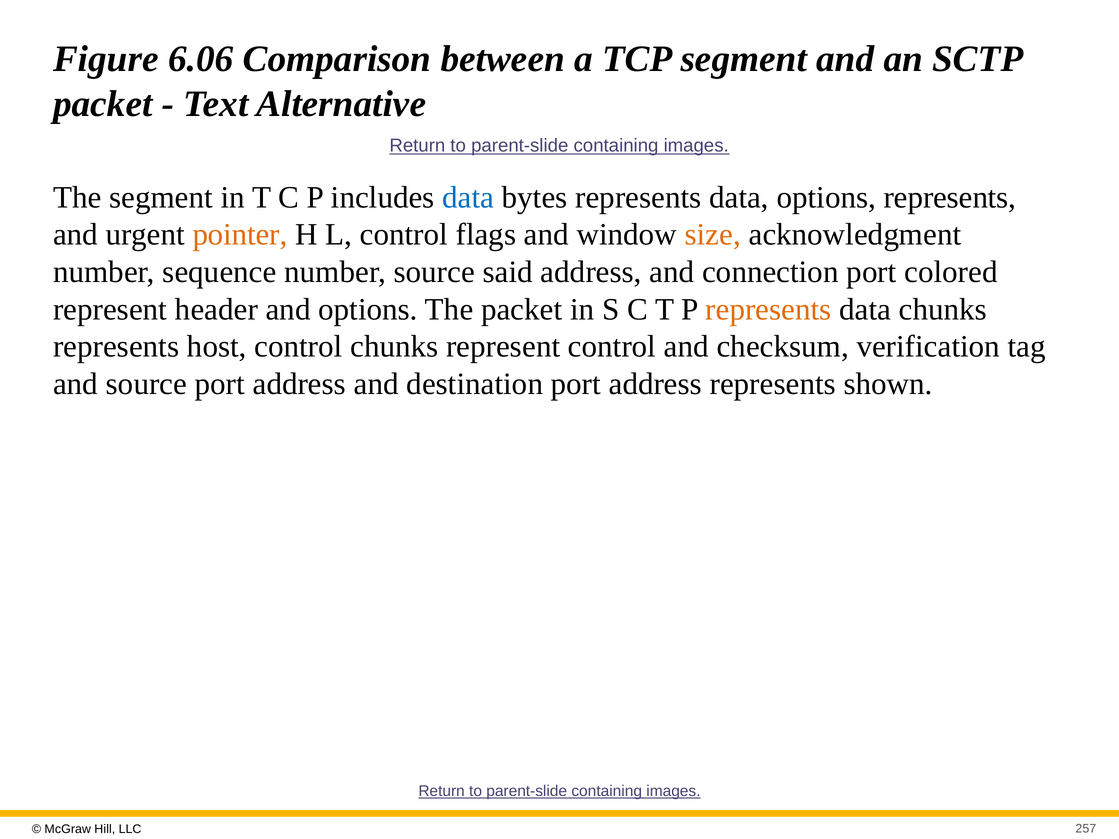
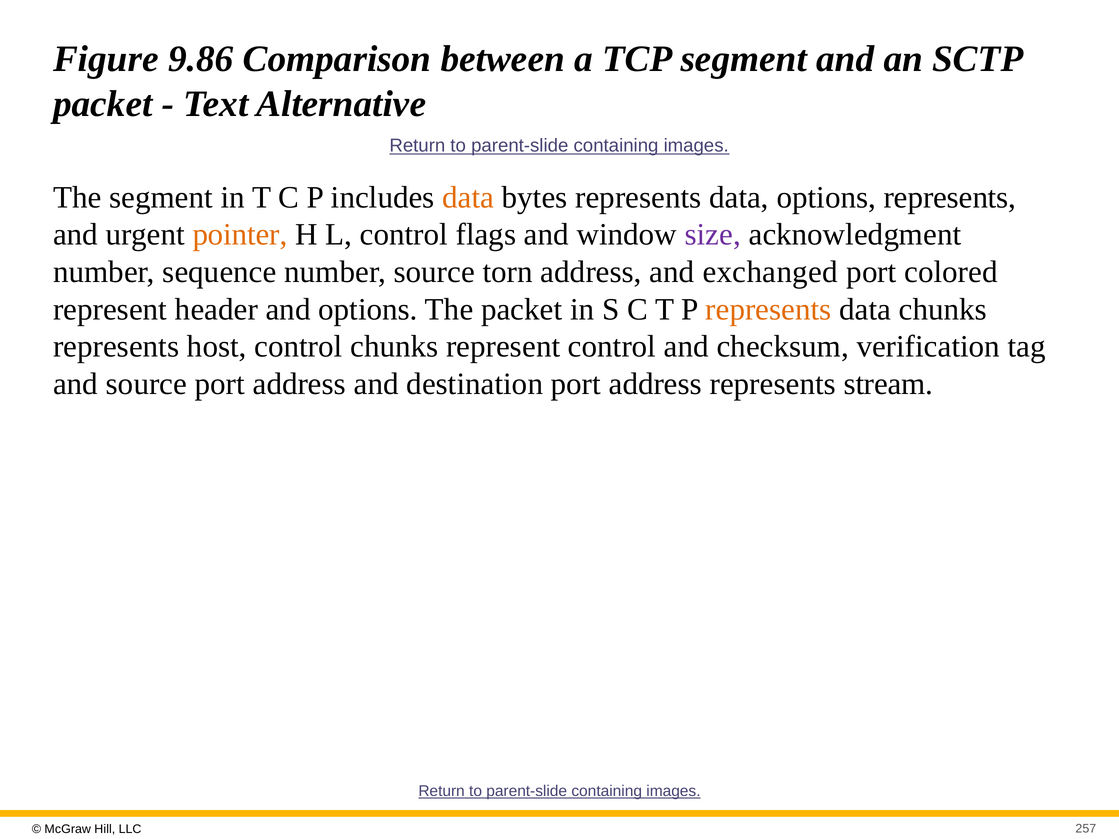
6.06: 6.06 -> 9.86 (201, 59)
data colour: blue -> orange (468, 197)
size colour: orange -> purple (713, 235)
said: said -> torn (508, 272)
connection: connection -> exchanged (770, 272)
shown: shown -> stream (888, 384)
